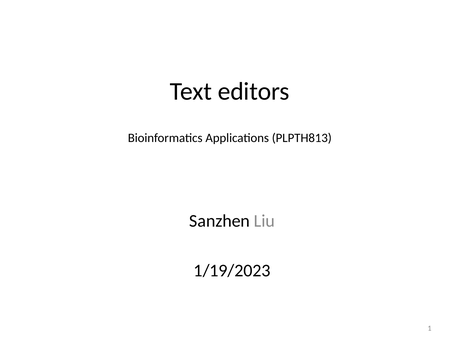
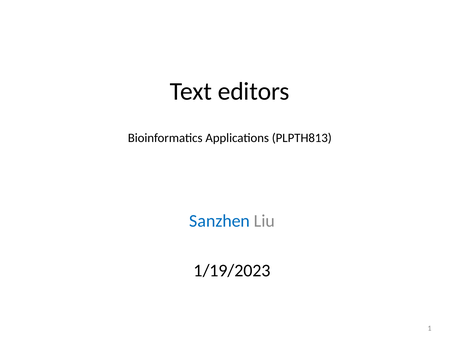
Sanzhen colour: black -> blue (220, 221)
